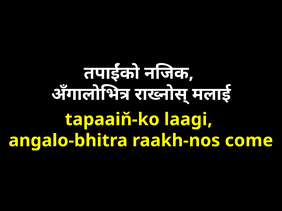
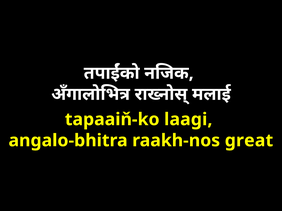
come: come -> great (249, 141)
